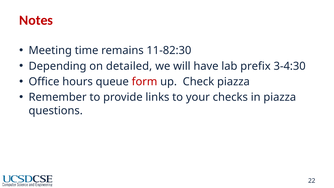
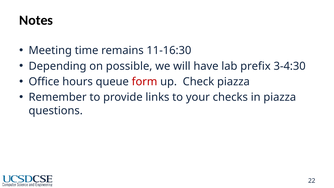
Notes colour: red -> black (36, 20)
11-82:30: 11-82:30 -> 11-16:30 (169, 50)
detailed: detailed -> possible (129, 66)
